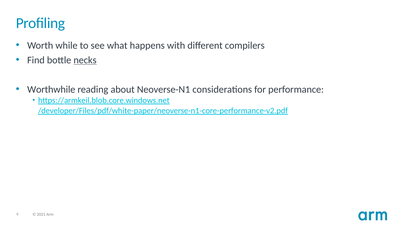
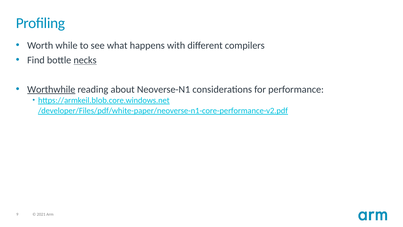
Worthwhile underline: none -> present (51, 89)
